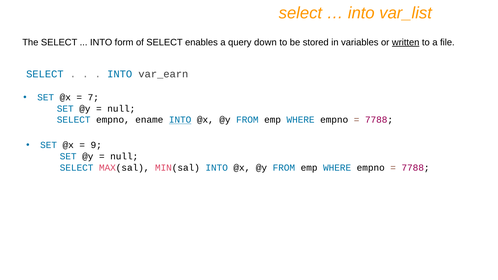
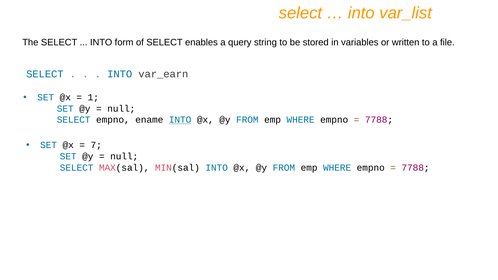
down: down -> string (265, 42)
written underline: present -> none (406, 42)
7: 7 -> 1 (93, 98)
9: 9 -> 7 (96, 145)
